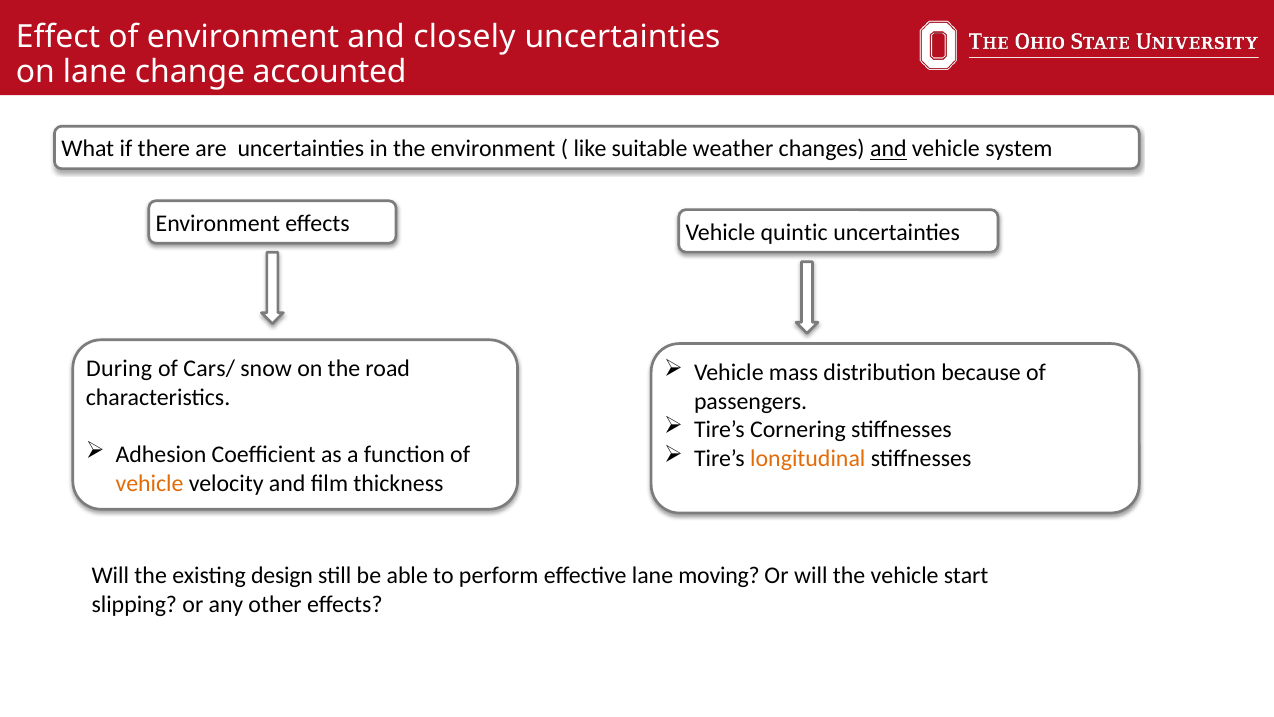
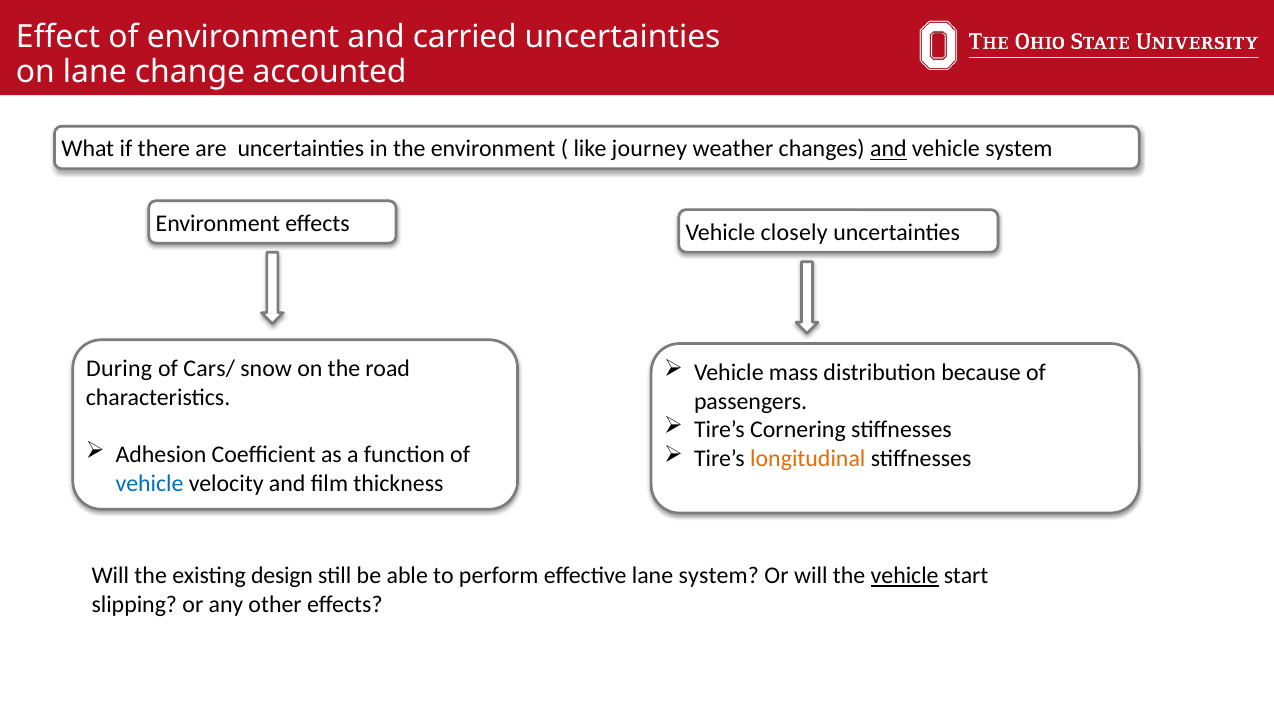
closely: closely -> carried (465, 37)
suitable: suitable -> journey (649, 149)
quintic: quintic -> closely (794, 232)
vehicle colour: orange -> blue (150, 483)
lane moving: moving -> system (719, 575)
vehicle underline: none -> present (905, 575)
